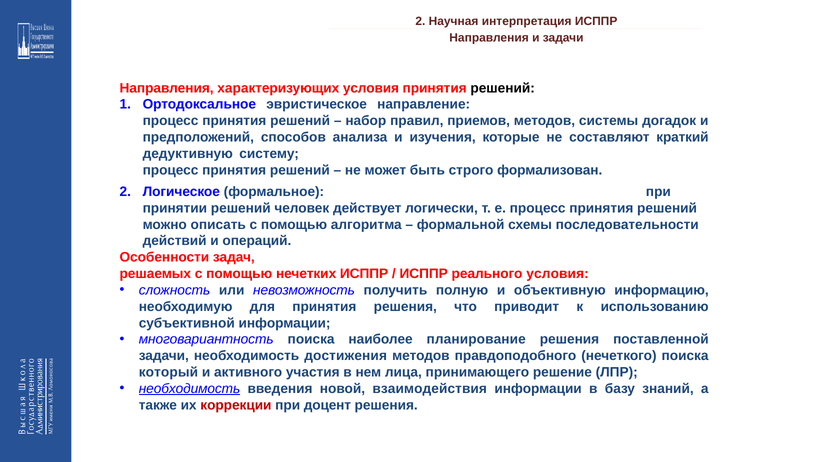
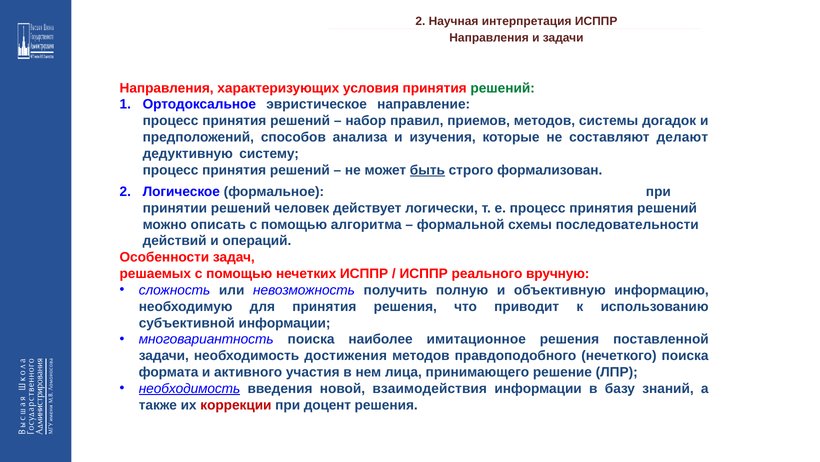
решений colour: black -> green (503, 88)
краткий: краткий -> делают (682, 137)
быть underline: none -> present (427, 170)
реального условия: условия -> вручную (558, 273)
планирование: планирование -> имитационное (476, 339)
который: который -> формата (169, 372)
